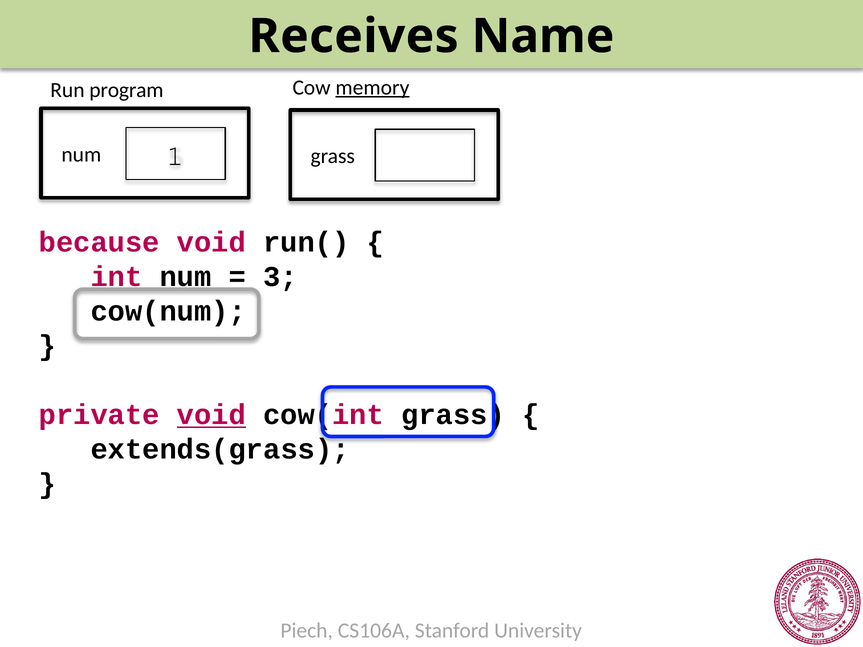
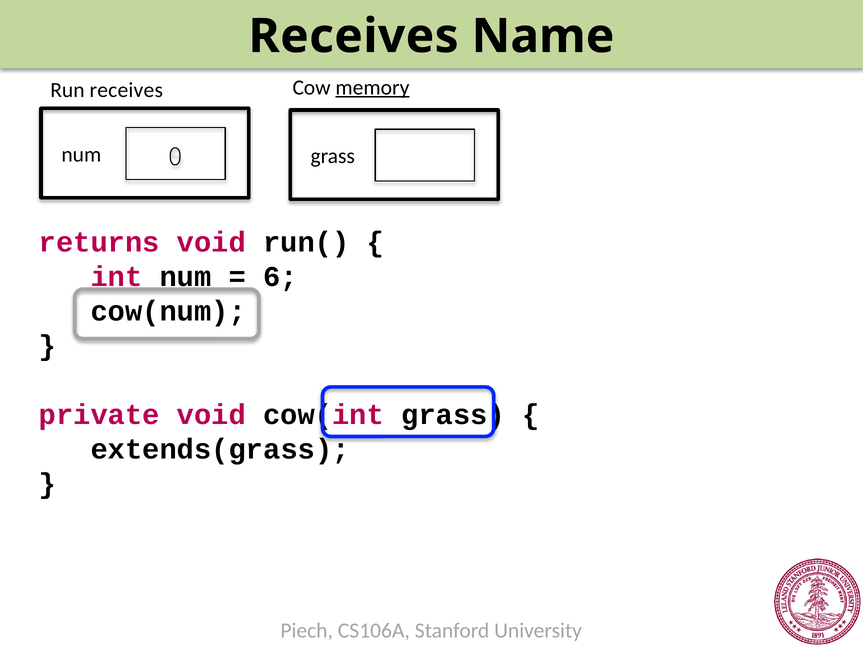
Run program: program -> receives (126, 90)
1: 1 -> 0 (176, 156)
because: because -> returns (99, 243)
3: 3 -> 6 (280, 277)
void underline: present -> none (211, 415)
